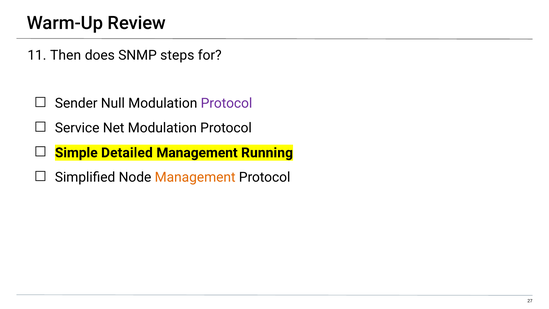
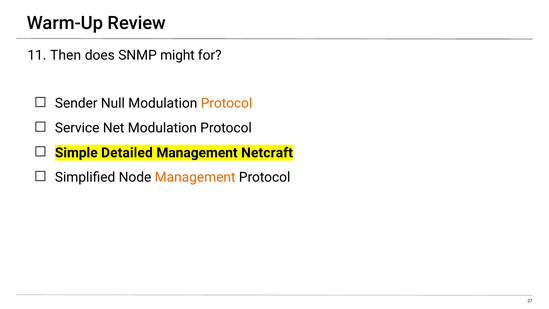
steps: steps -> might (177, 55)
Protocol colour: purple -> orange (227, 103)
Running: Running -> Netcraft (267, 153)
